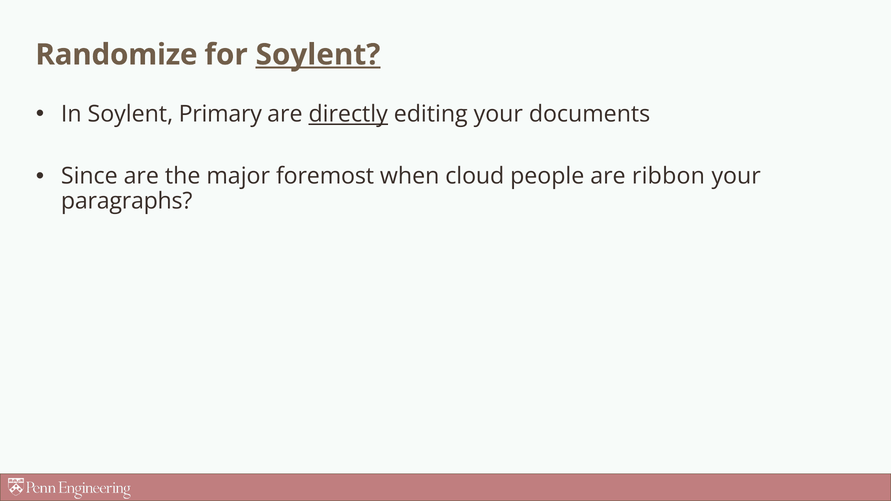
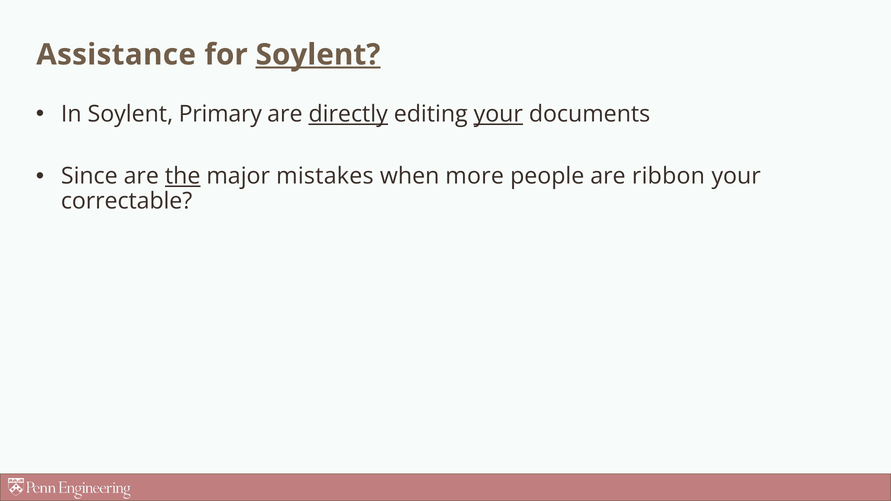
Randomize: Randomize -> Assistance (116, 55)
your underline: none -> present (498, 114)
the underline: none -> present (183, 176)
foremost: foremost -> mistakes (325, 176)
cloud: cloud -> more (475, 176)
paragraphs: paragraphs -> correctable (127, 201)
